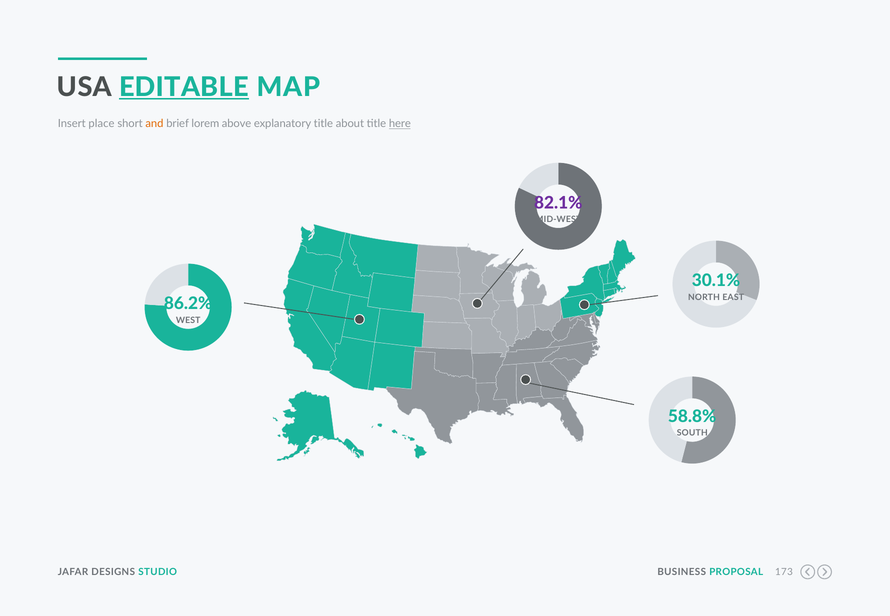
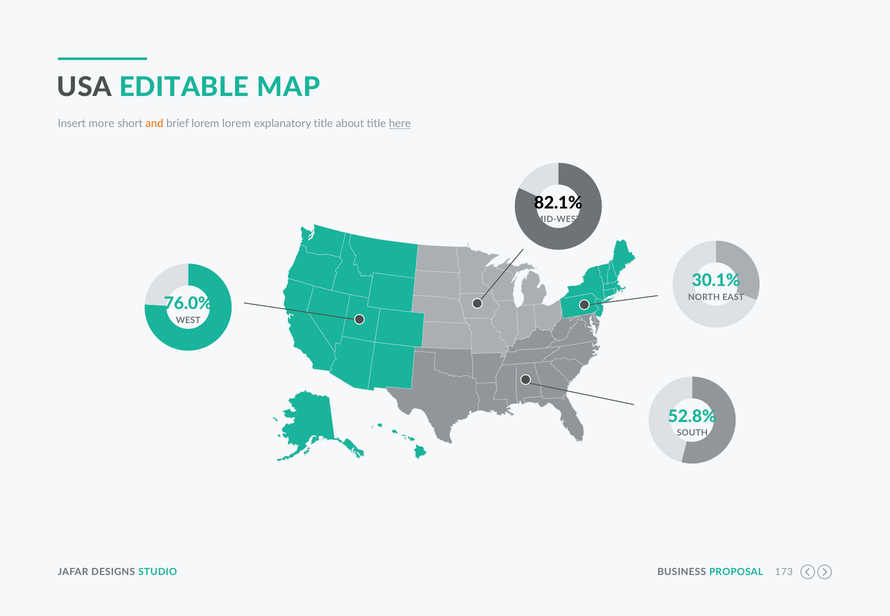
EDITABLE underline: present -> none (184, 87)
place: place -> more (101, 124)
lorem above: above -> lorem (236, 124)
82.1% colour: purple -> black (558, 203)
86.2%: 86.2% -> 76.0% (188, 304)
58.8%: 58.8% -> 52.8% (692, 417)
